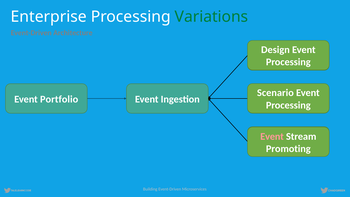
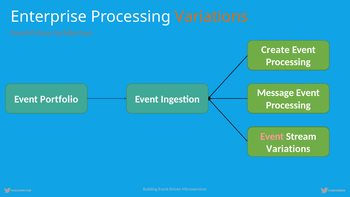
Variations colour: green -> orange (211, 17)
Design: Design -> Create (275, 50)
Scenario: Scenario -> Message (275, 93)
Promoting: Promoting -> Variations (288, 149)
